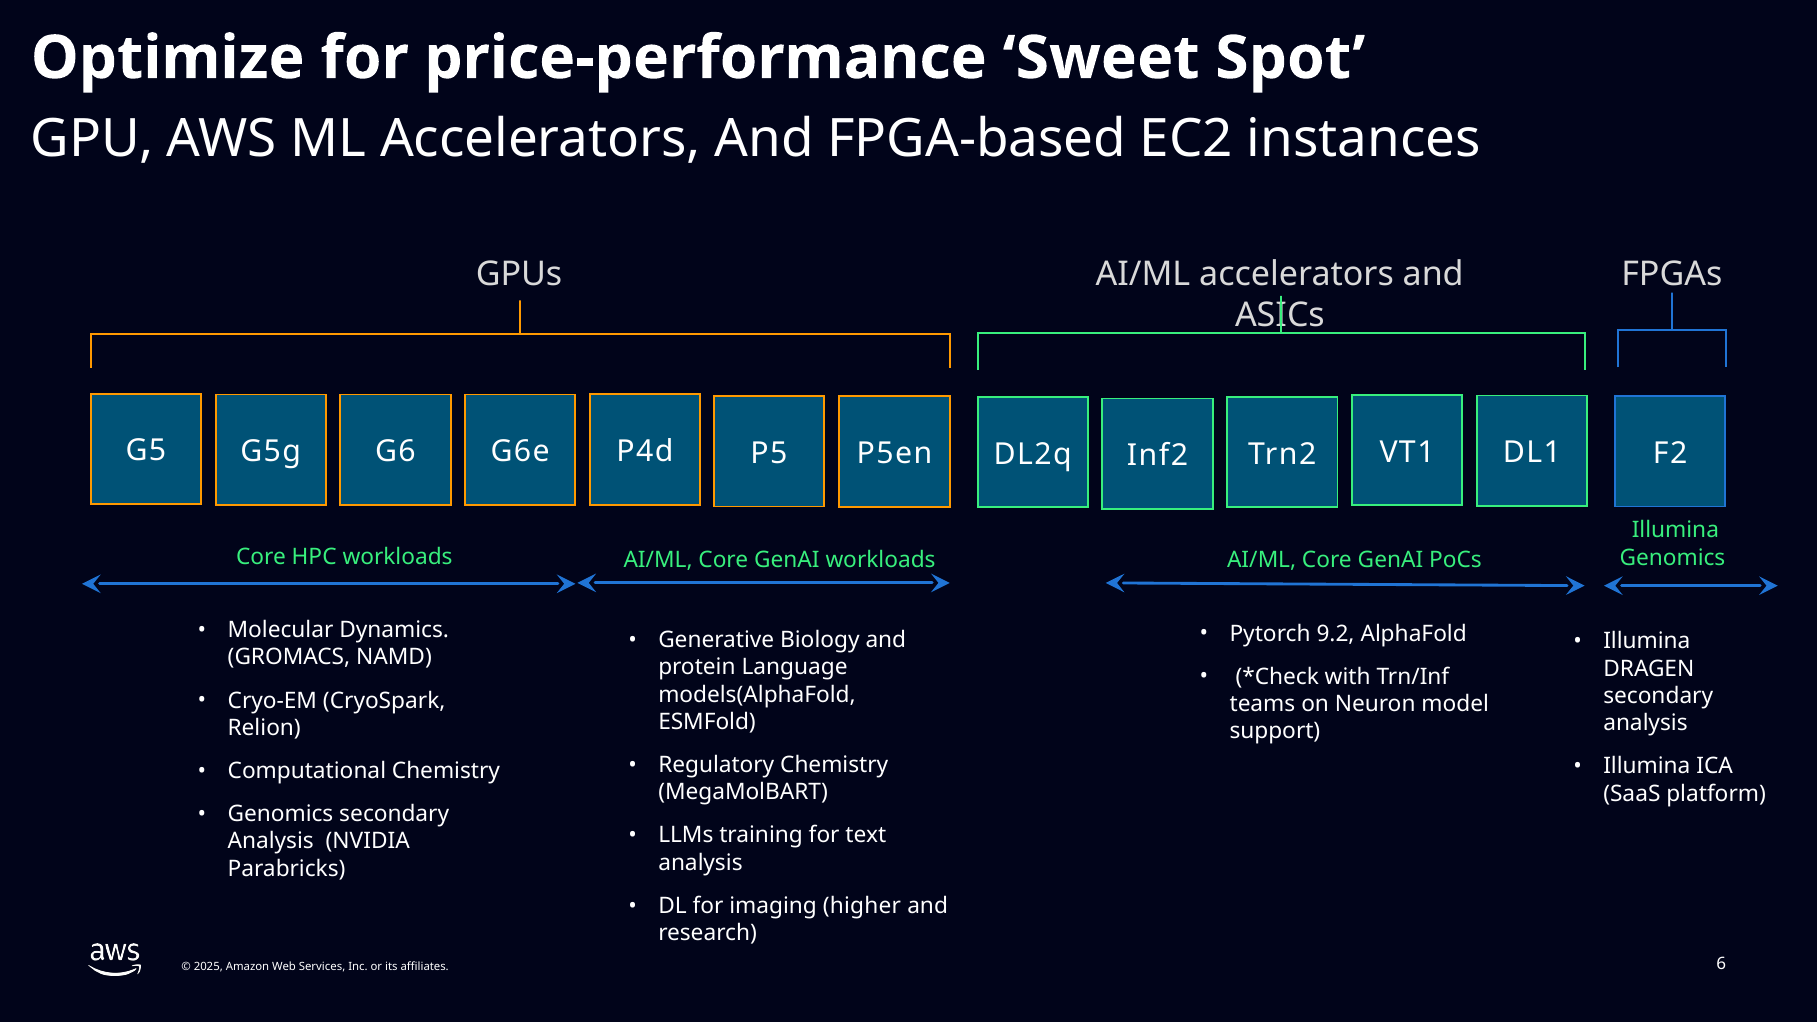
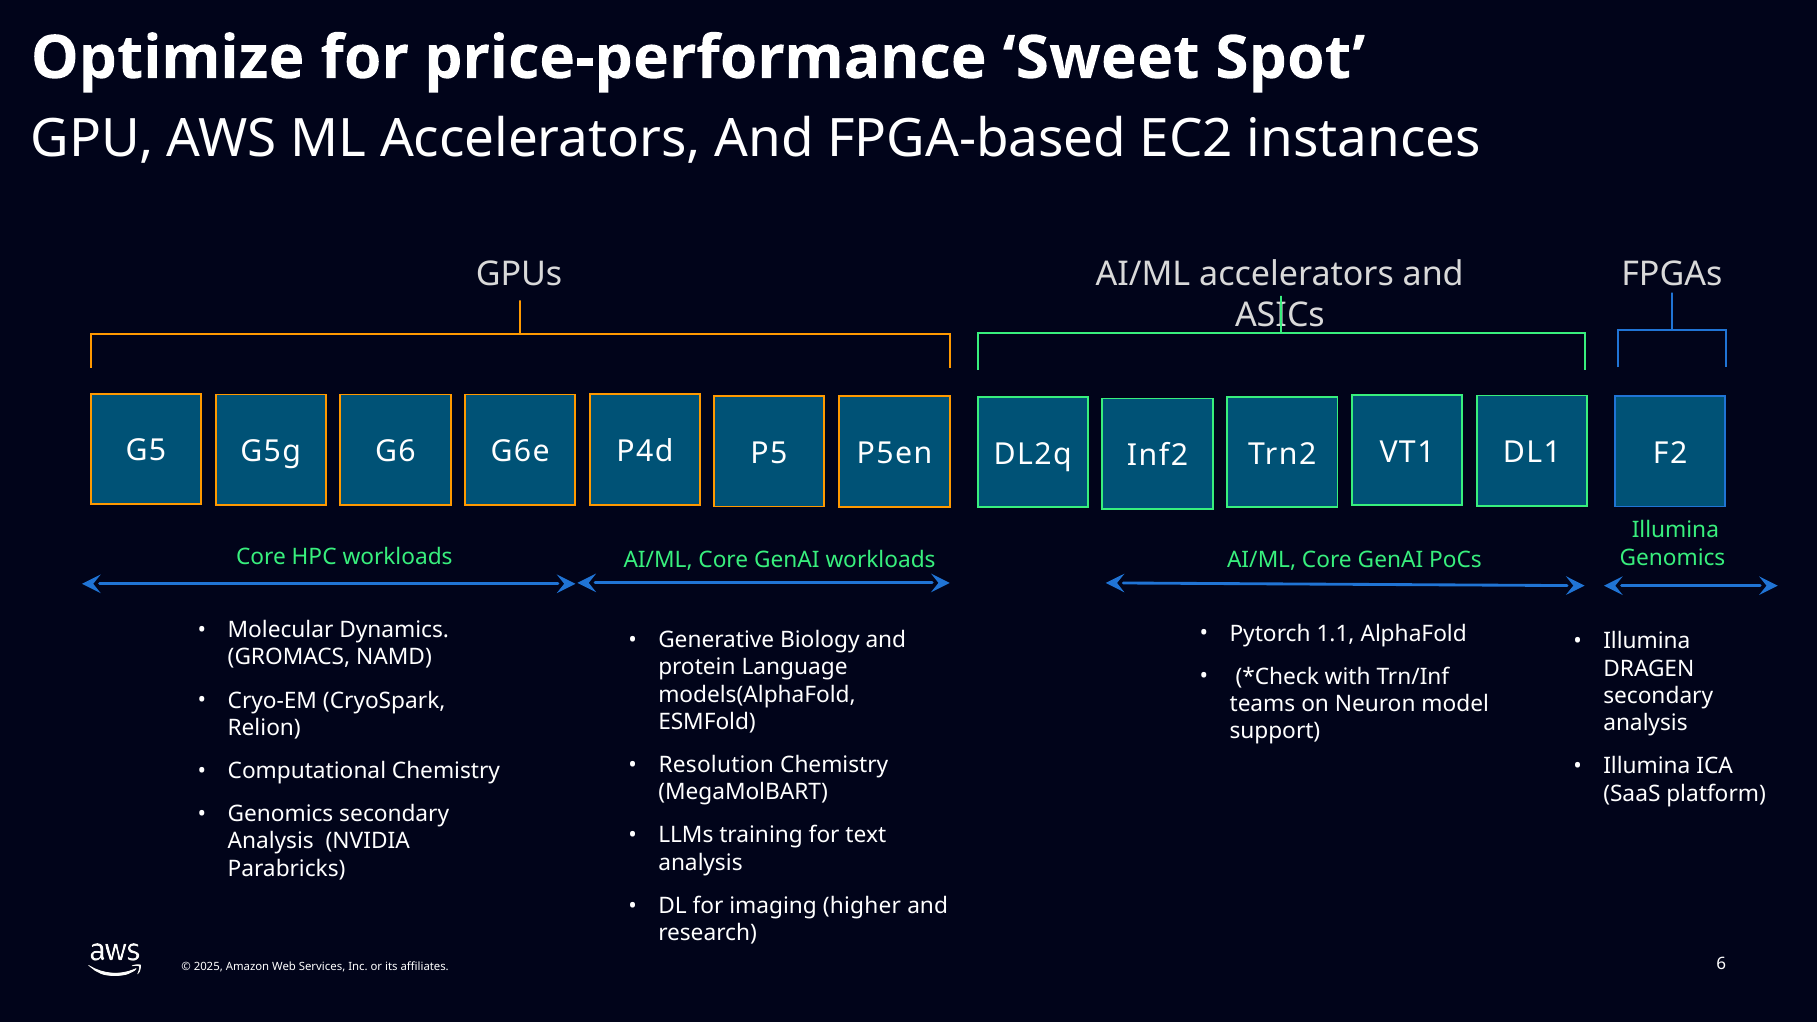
9.2: 9.2 -> 1.1 (1336, 634)
Regulatory: Regulatory -> Resolution (716, 765)
